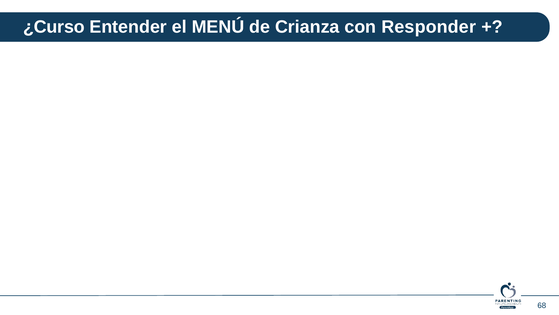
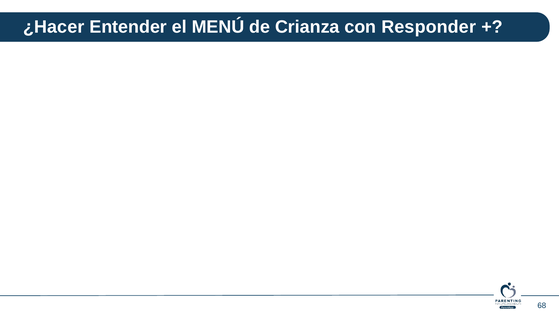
¿Curso: ¿Curso -> ¿Hacer (54, 27)
